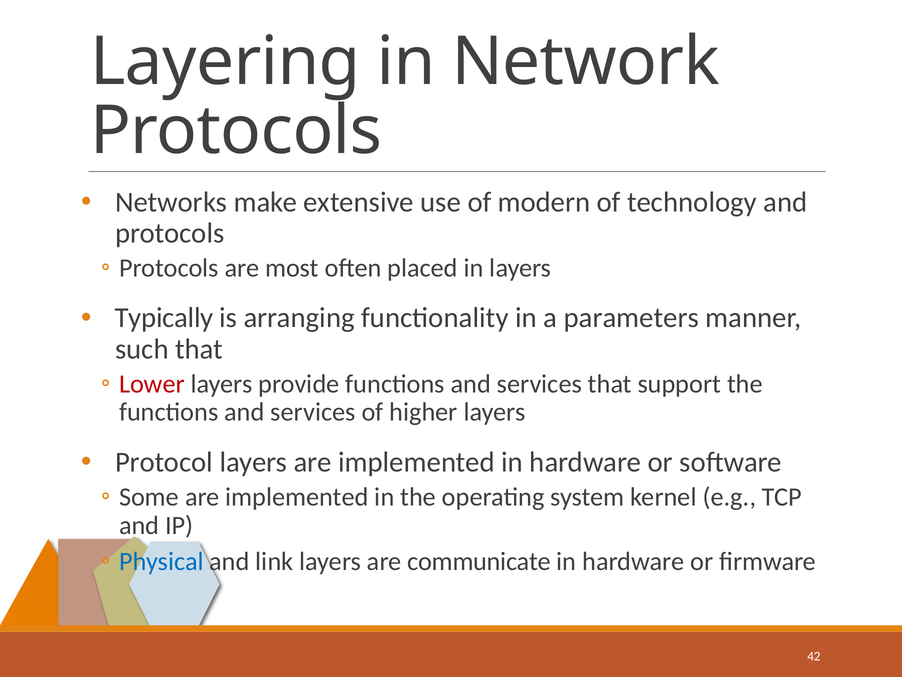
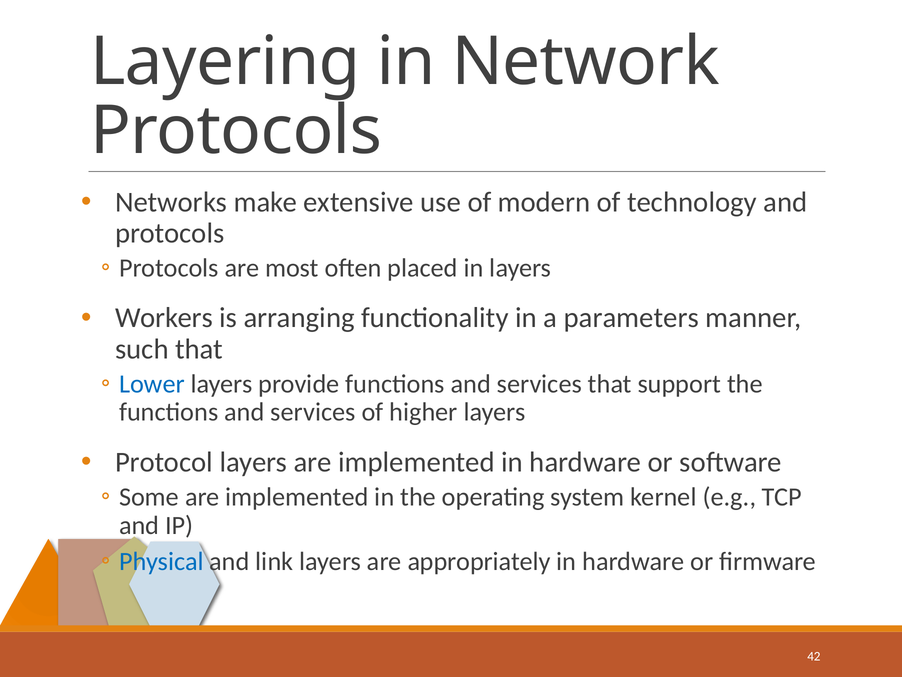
Typically: Typically -> Workers (164, 318)
Lower colour: red -> blue (152, 384)
communicate: communicate -> appropriately (479, 561)
